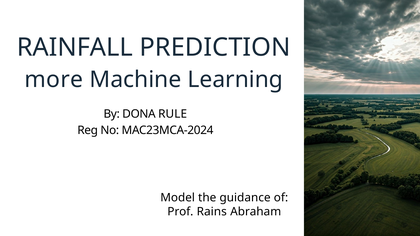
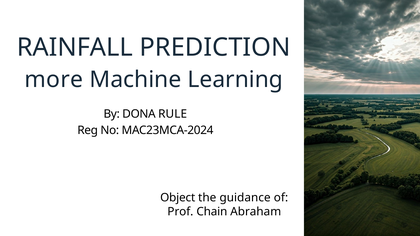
Model: Model -> Object (178, 198)
Rains: Rains -> Chain (212, 212)
